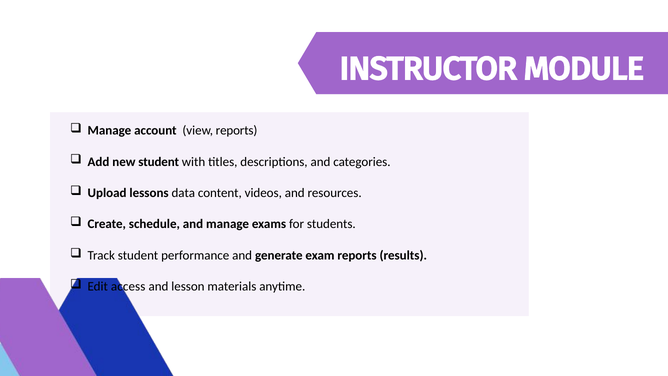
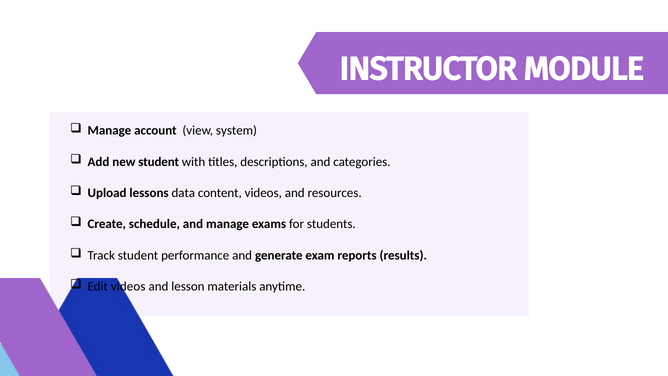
view reports: reports -> system (236, 130)
Edit access: access -> videos (128, 286)
